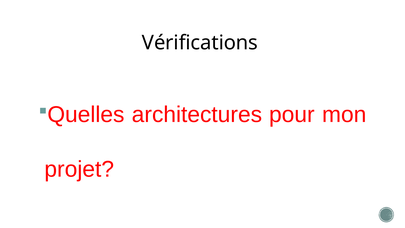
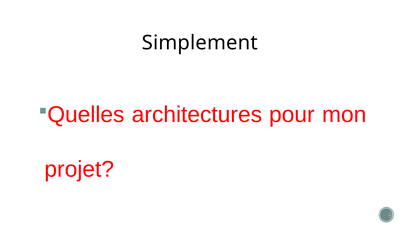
Vérifications: Vérifications -> Simplement (200, 43)
